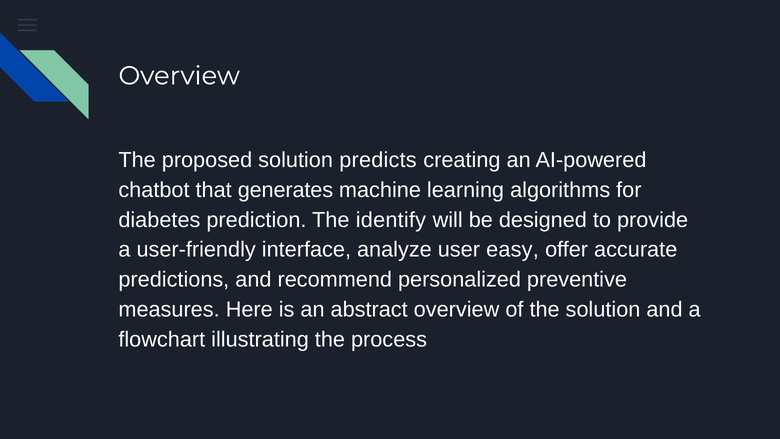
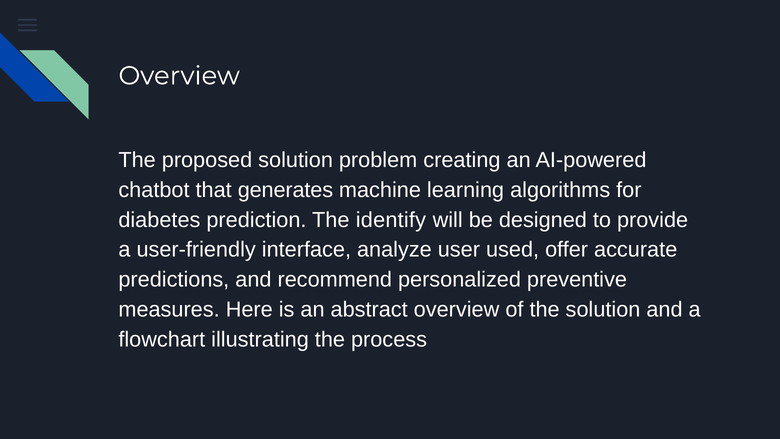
predicts: predicts -> problem (378, 160)
easy: easy -> used (513, 250)
